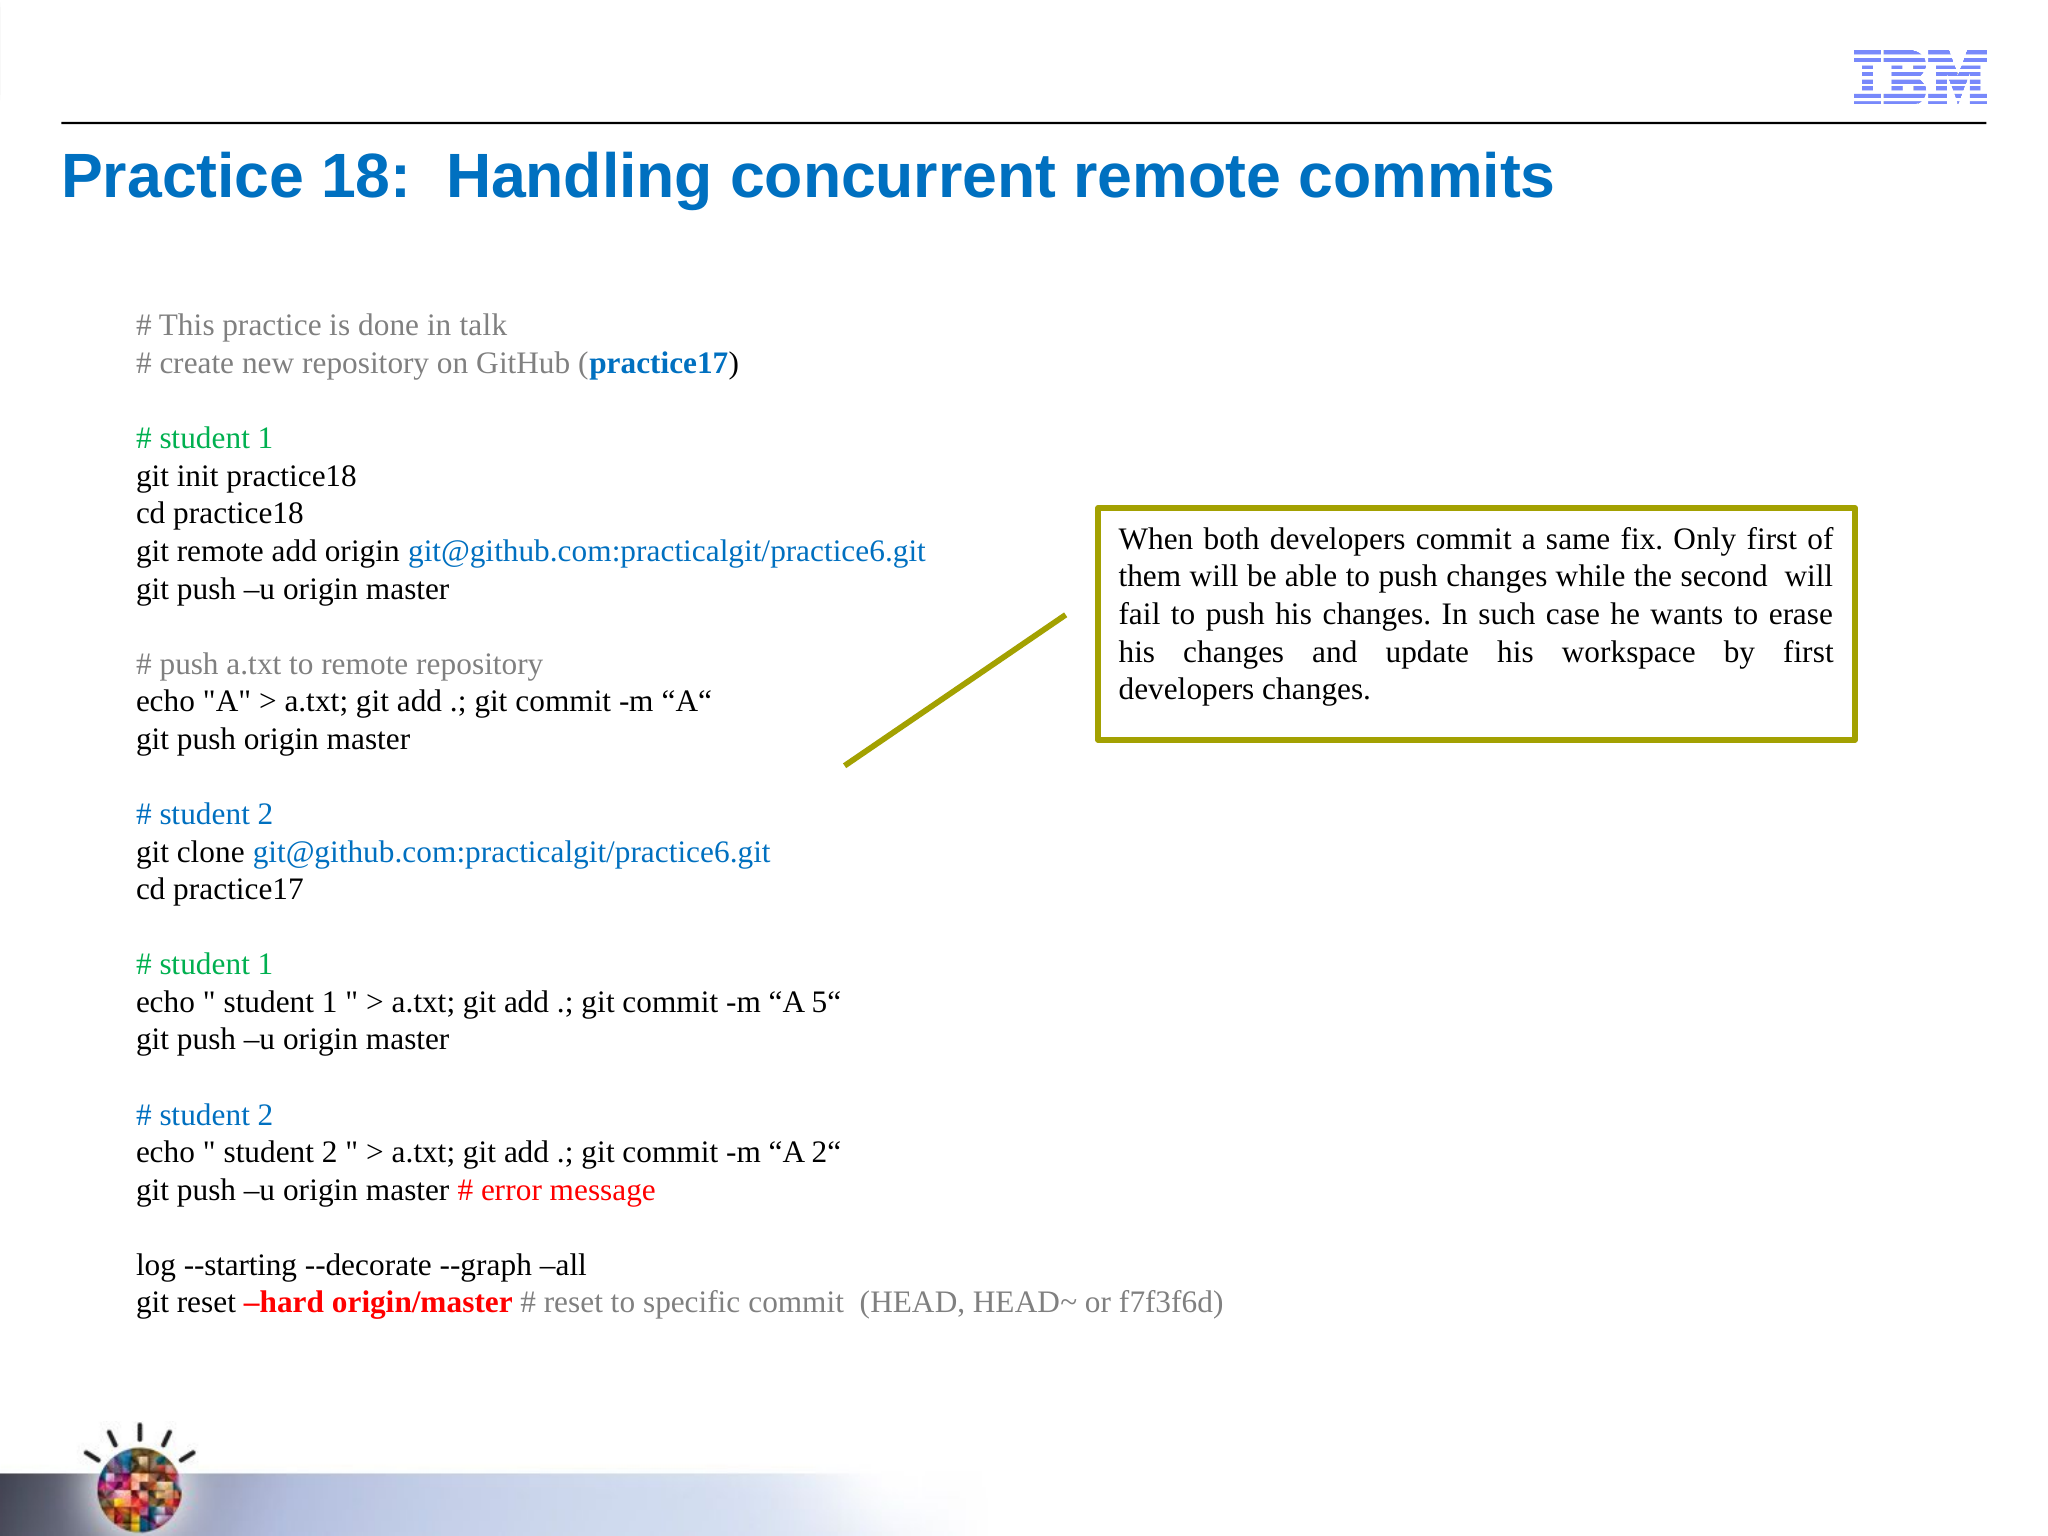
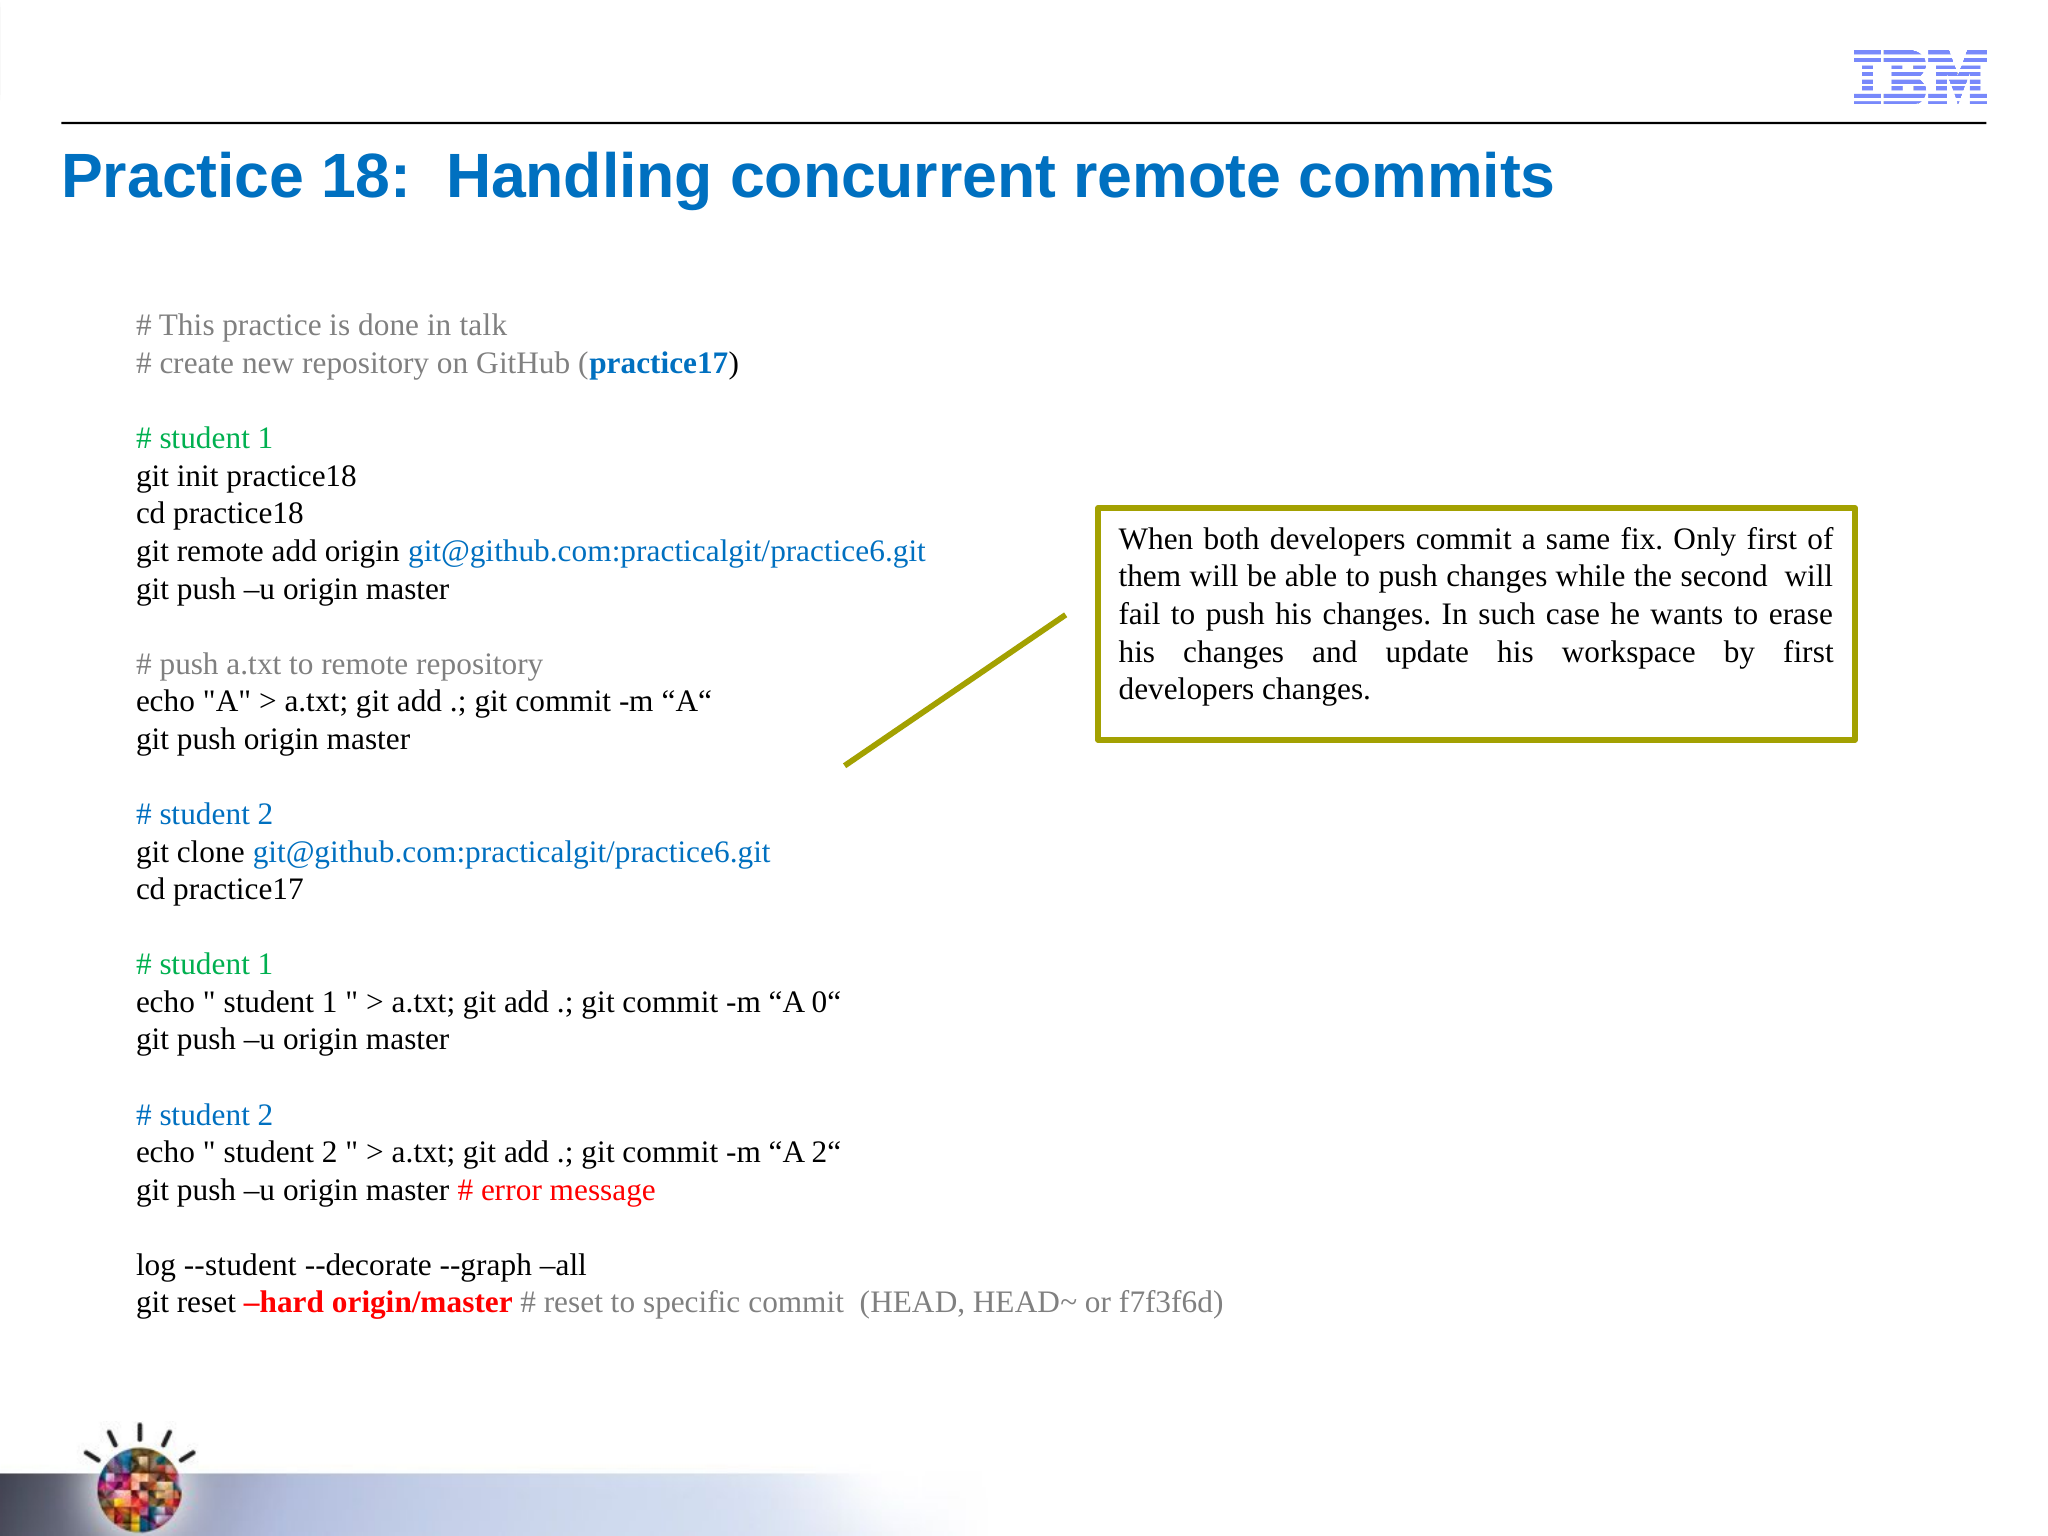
5“: 5“ -> 0“ (826, 1002)
--starting: --starting -> --student (240, 1265)
